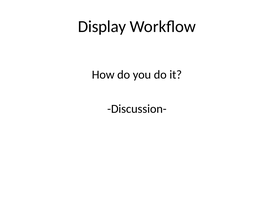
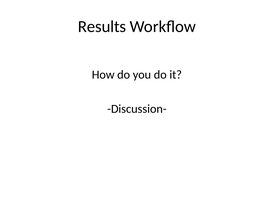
Display: Display -> Results (102, 27)
